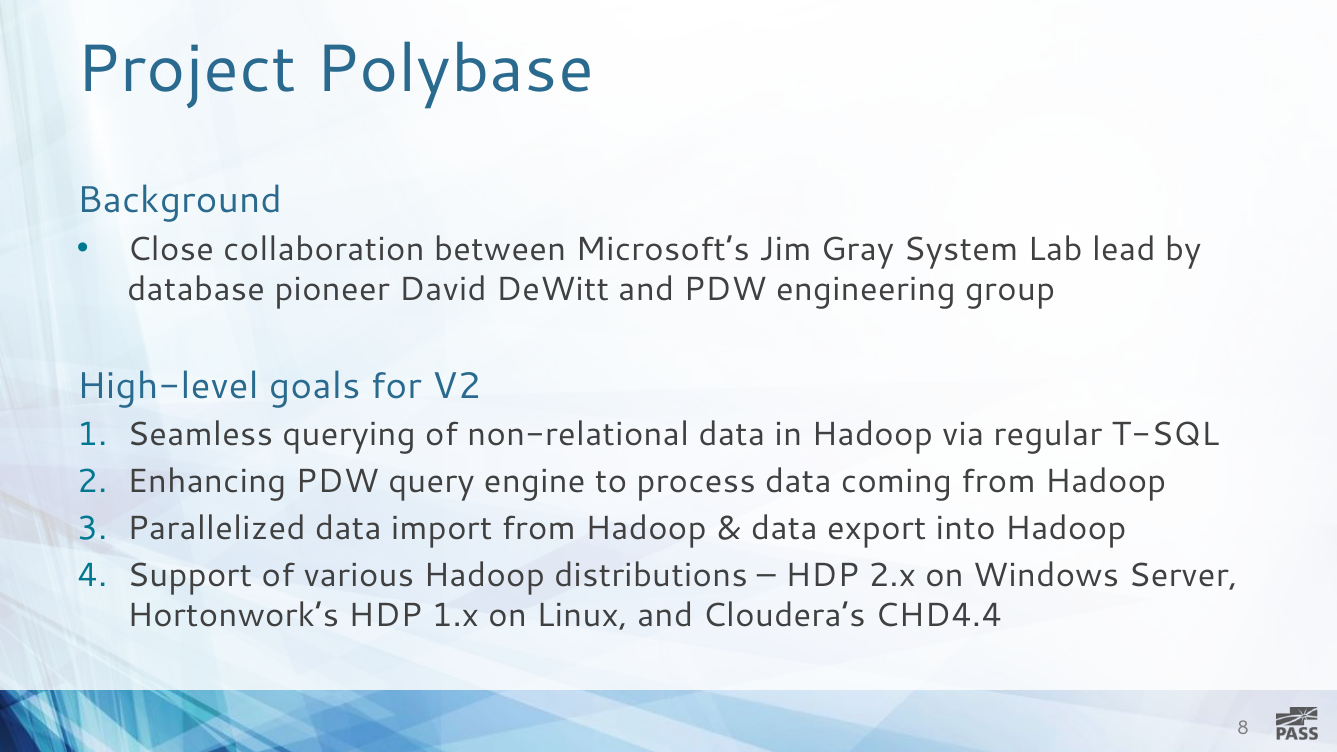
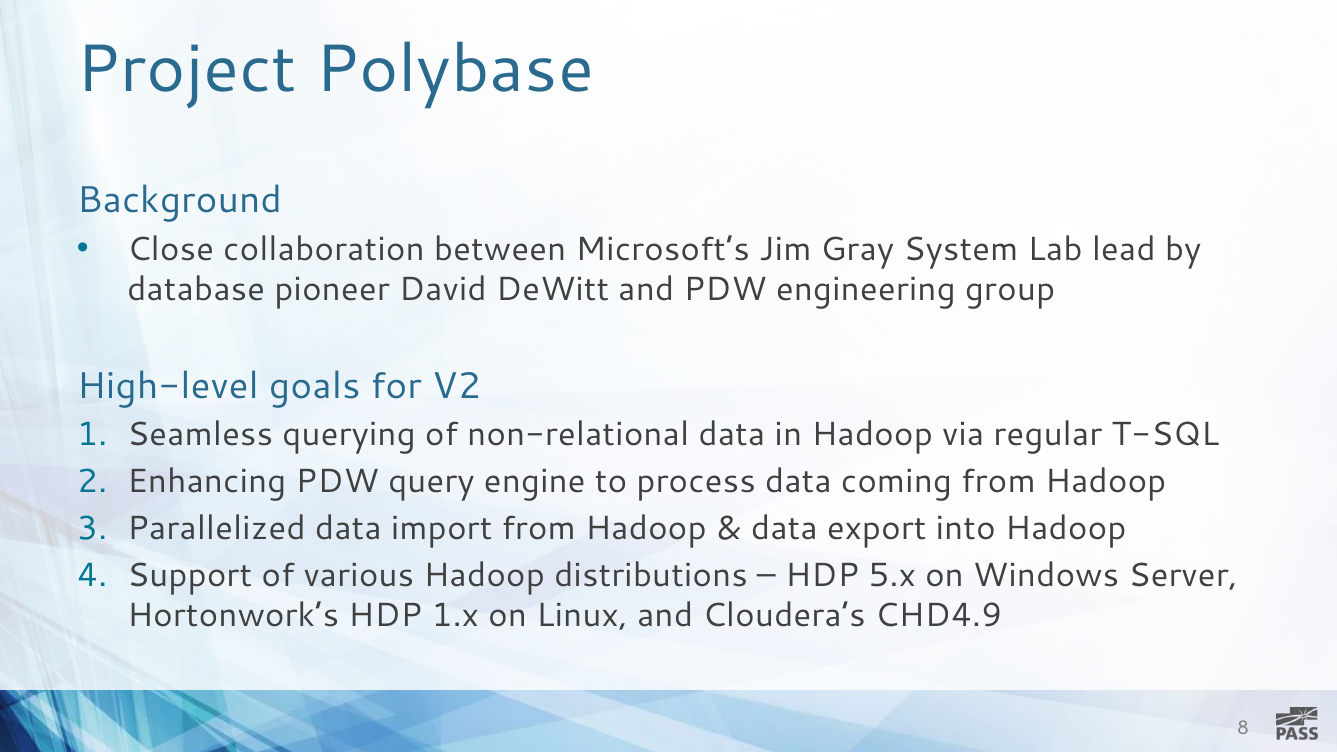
2.x: 2.x -> 5.x (892, 575)
CHD4.4: CHD4.4 -> CHD4.9 (939, 615)
